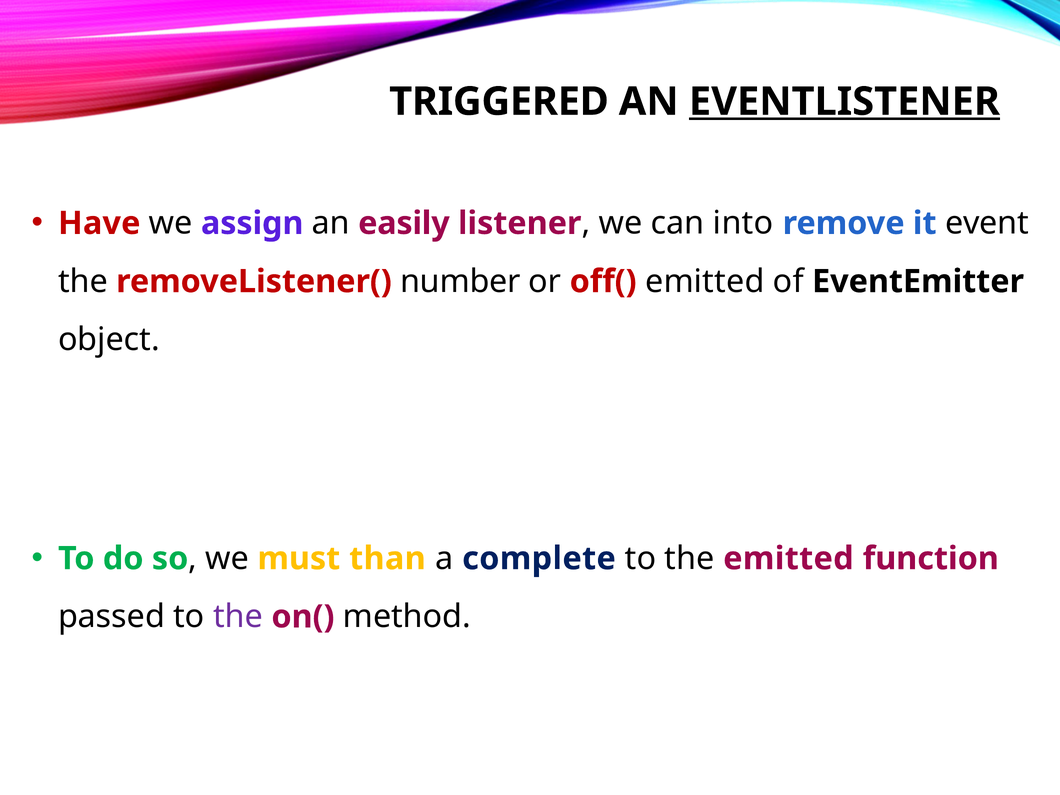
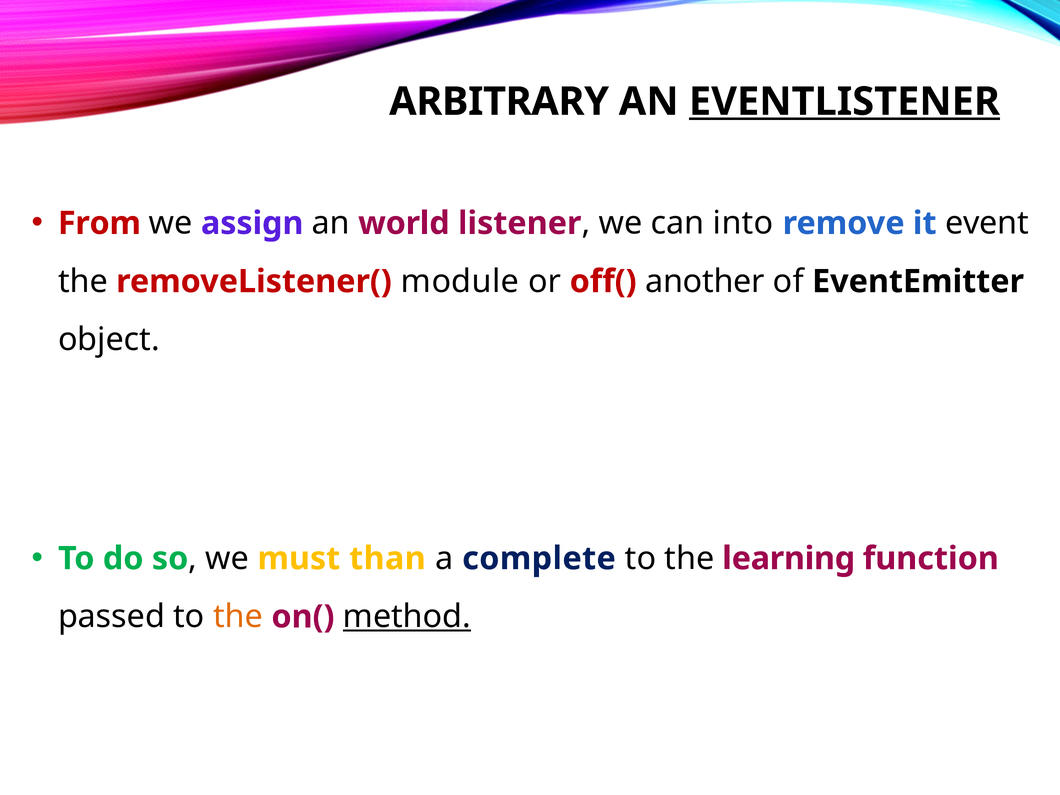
TRIGGERED: TRIGGERED -> ARBITRARY (499, 102)
Have: Have -> From (99, 223)
easily: easily -> world (404, 223)
number: number -> module (460, 281)
off( emitted: emitted -> another (705, 281)
the emitted: emitted -> learning (789, 559)
the colour: purple -> orange (238, 617)
method underline: none -> present (407, 617)
